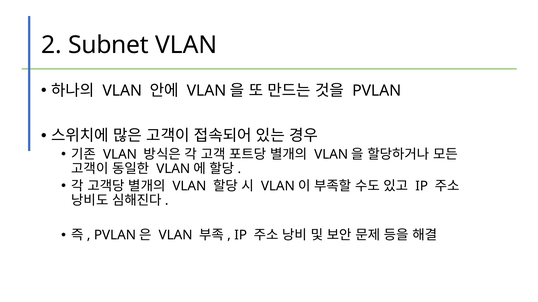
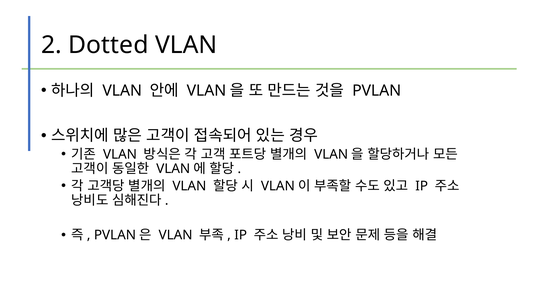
Subnet: Subnet -> Dotted (108, 45)
